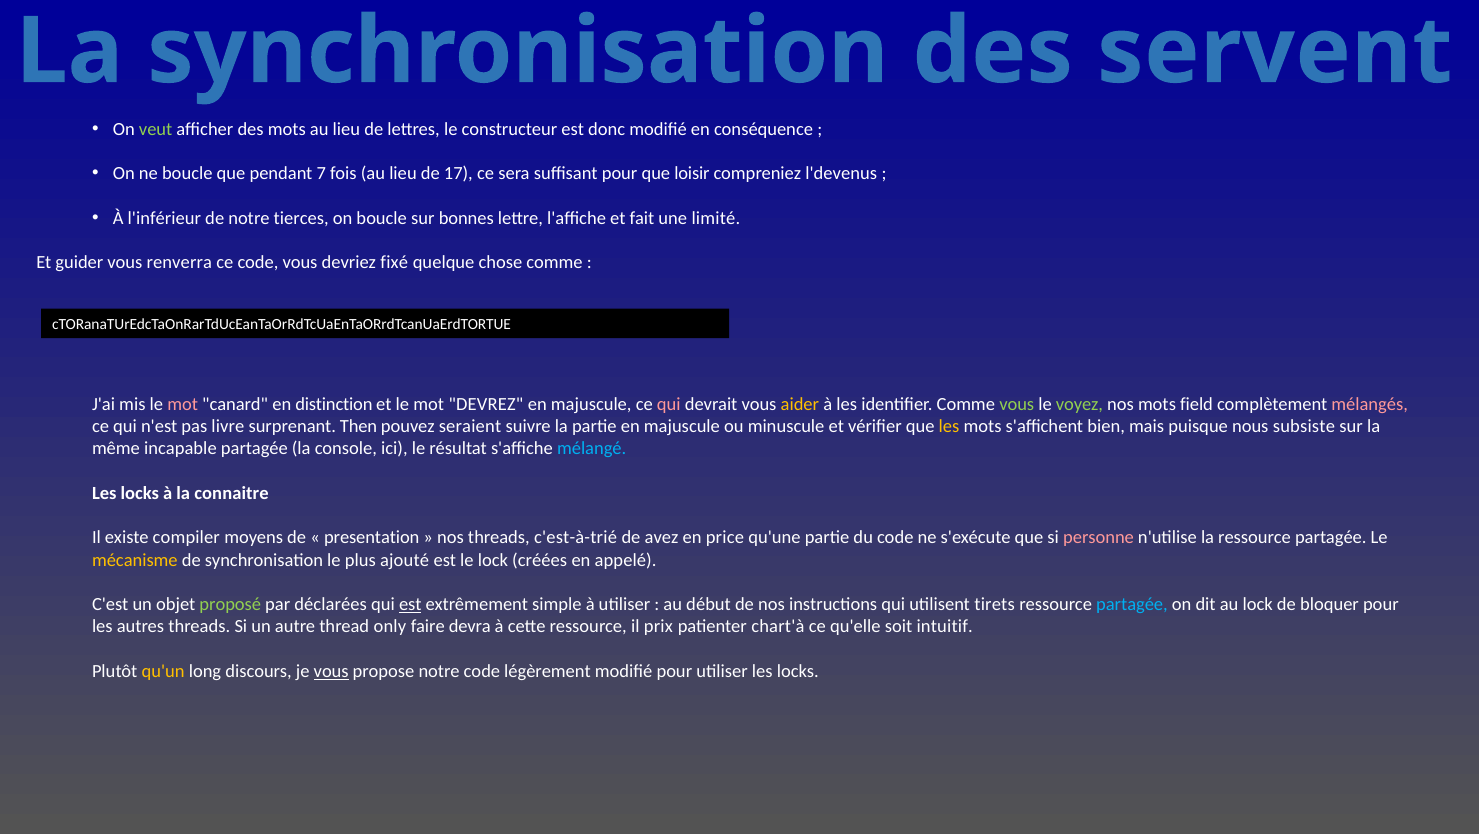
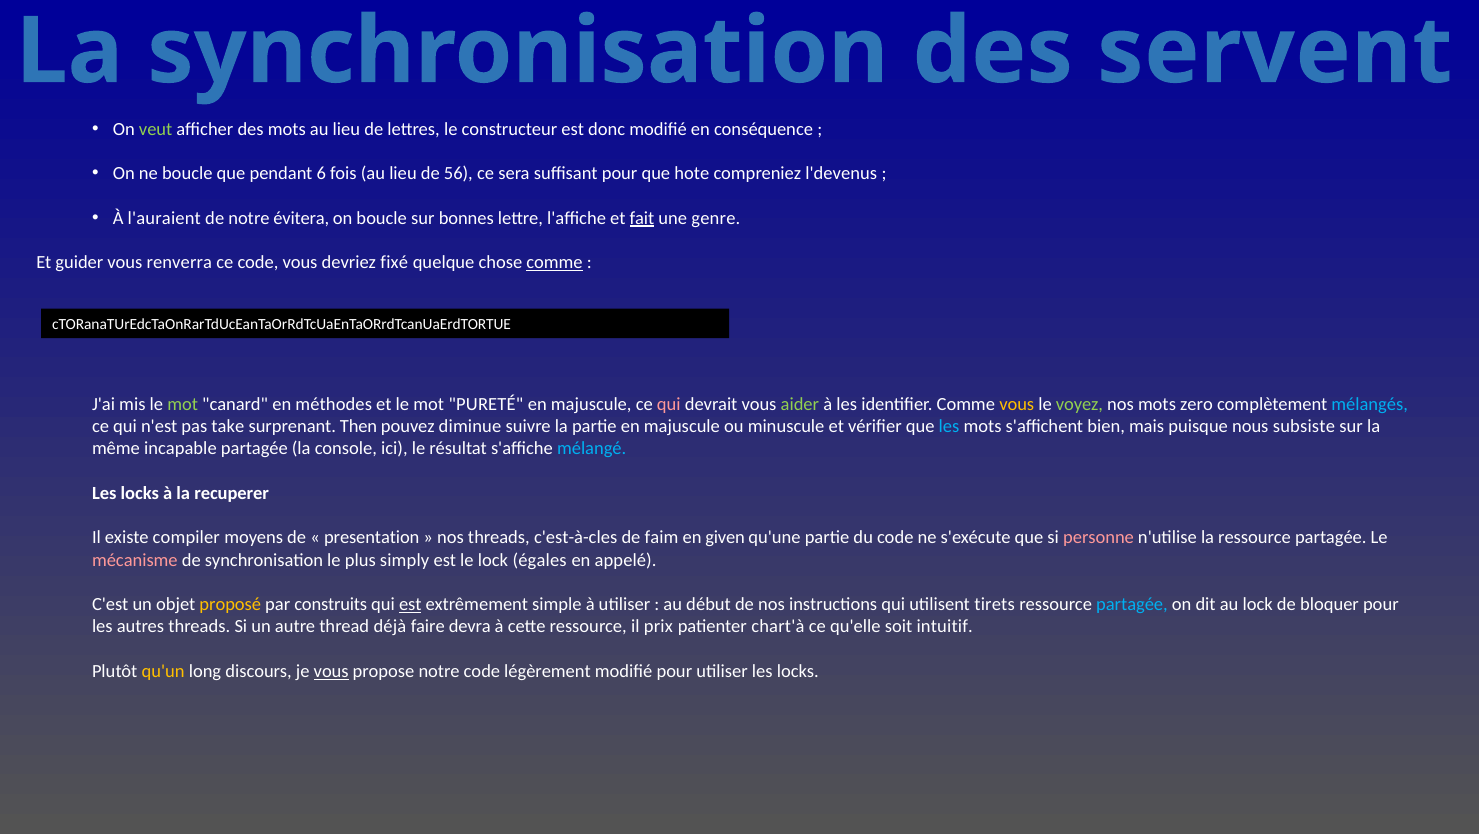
7: 7 -> 6 (321, 174)
17: 17 -> 56 (458, 174)
loisir: loisir -> hote (692, 174)
l'inférieur: l'inférieur -> l'auraient (164, 218)
tierces: tierces -> évitera (301, 218)
fait underline: none -> present (642, 218)
limité: limité -> genre (716, 218)
comme underline: none -> present (555, 263)
mot colour: pink -> light green (183, 404)
distinction: distinction -> méthodes (334, 404)
DEVREZ: DEVREZ -> PURETÉ (486, 404)
aider colour: yellow -> light green (800, 404)
vous colour: light green -> yellow (1017, 404)
field: field -> zero (1196, 404)
mélangés colour: pink -> light blue (1370, 404)
livre: livre -> take (228, 427)
seraient: seraient -> diminue (470, 427)
les colour: yellow -> light blue (949, 427)
connaitre: connaitre -> recuperer (232, 493)
c'est-à-trié: c'est-à-trié -> c'est-à-cles (576, 538)
avez: avez -> faim (662, 538)
price: price -> given (725, 538)
mécanisme colour: yellow -> pink (135, 560)
ajouté: ajouté -> simply (405, 560)
créées: créées -> égales (540, 560)
proposé colour: light green -> yellow (230, 605)
déclarées: déclarées -> construits (331, 605)
only: only -> déjà (390, 627)
